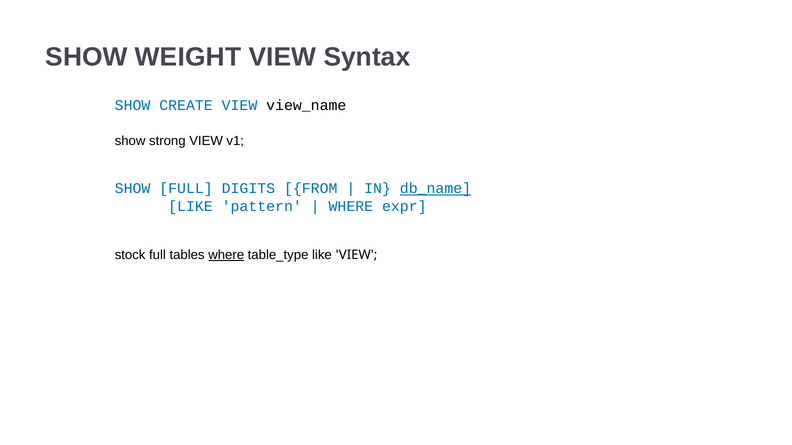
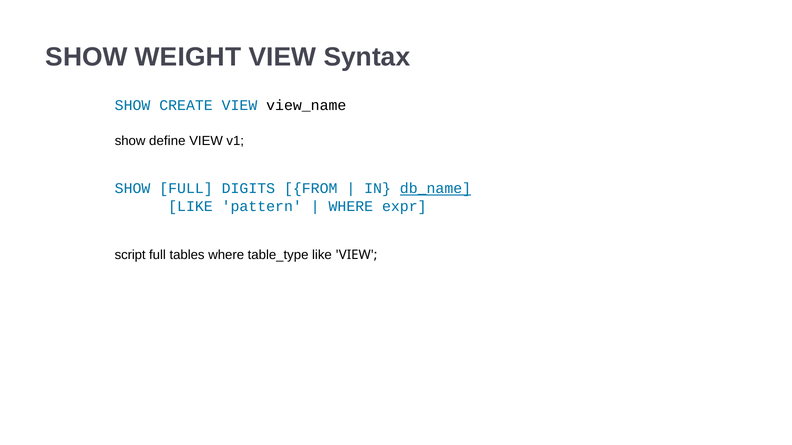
strong: strong -> define (167, 141)
stock: stock -> script (130, 255)
where underline: present -> none (226, 255)
